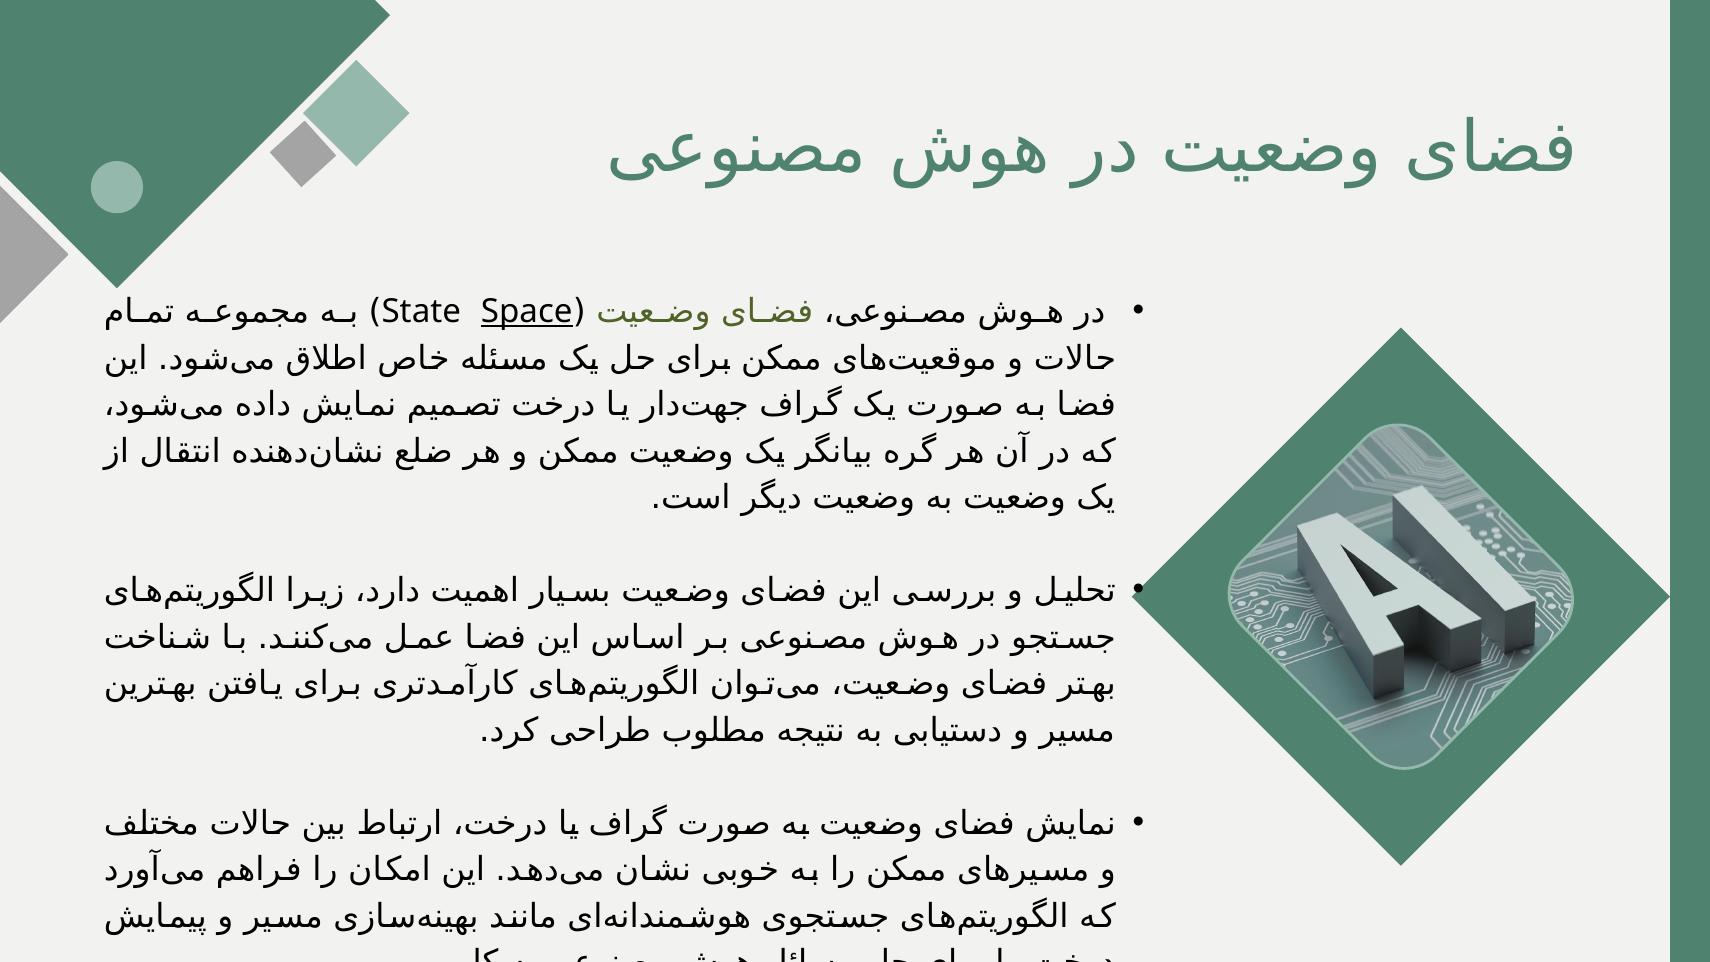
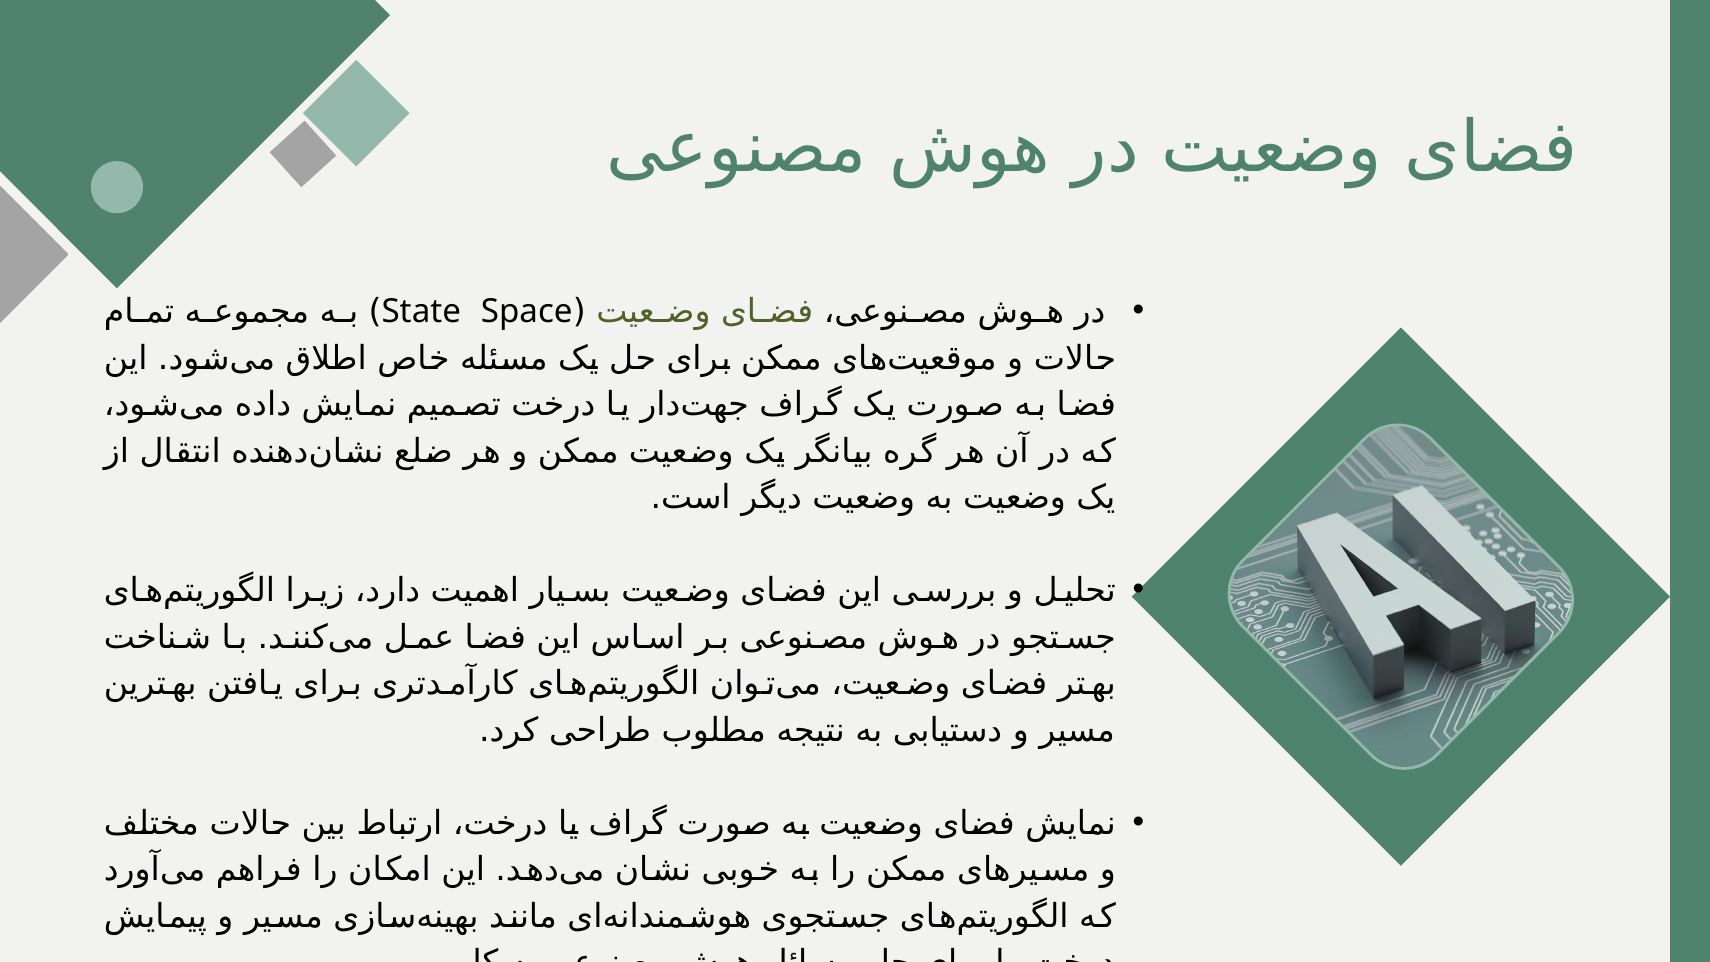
Space underline: present -> none (527, 312)
